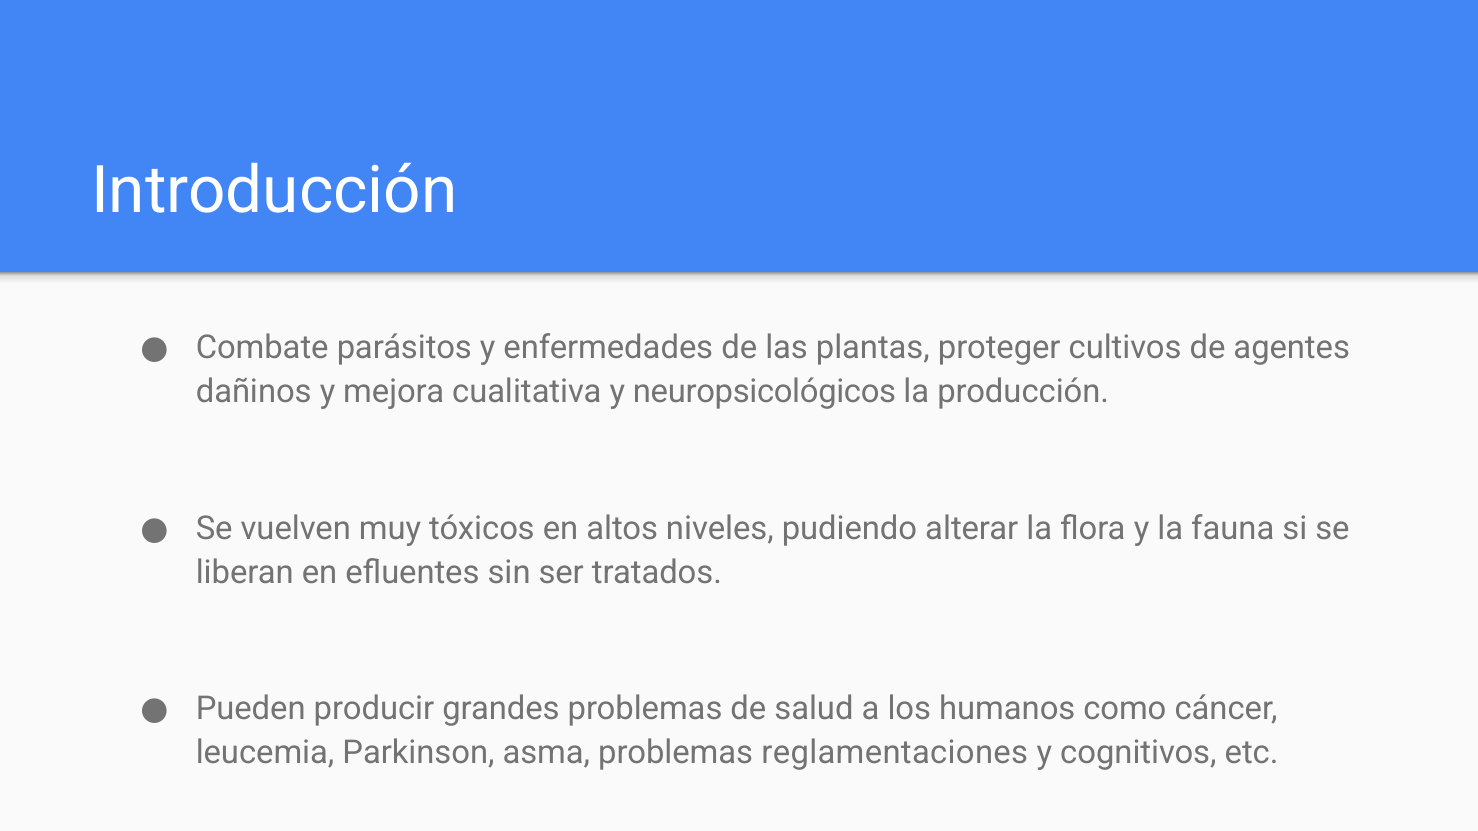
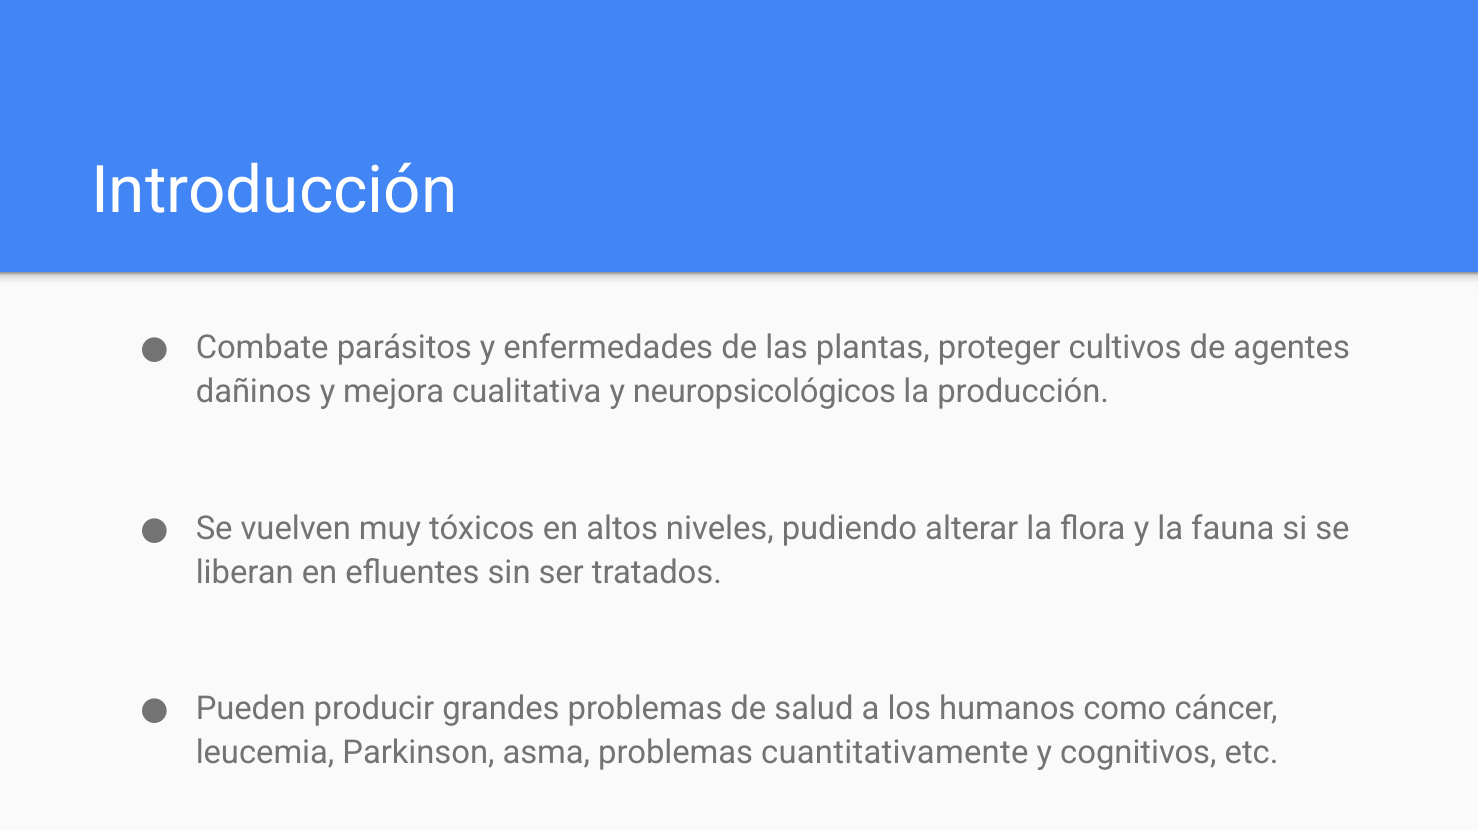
reglamentaciones: reglamentaciones -> cuantitativamente (895, 753)
